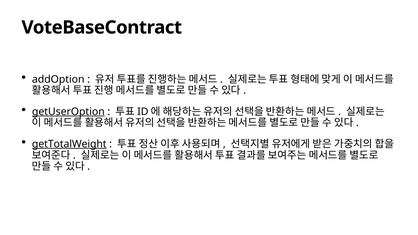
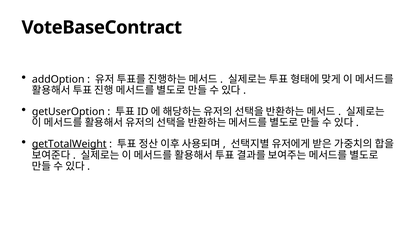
getUserOption underline: present -> none (68, 112)
